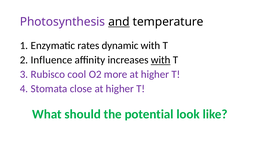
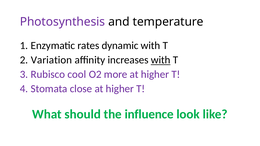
and underline: present -> none (119, 22)
Influence: Influence -> Variation (51, 60)
potential: potential -> influence (149, 114)
